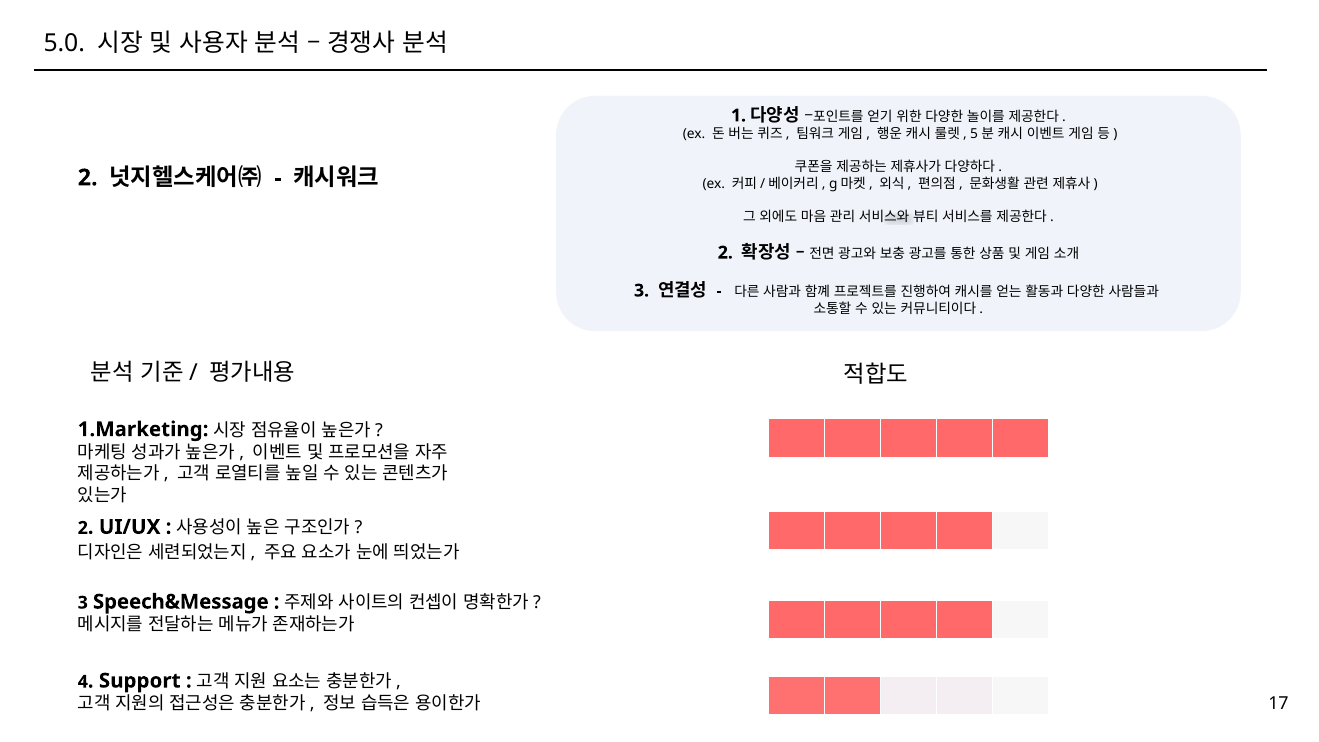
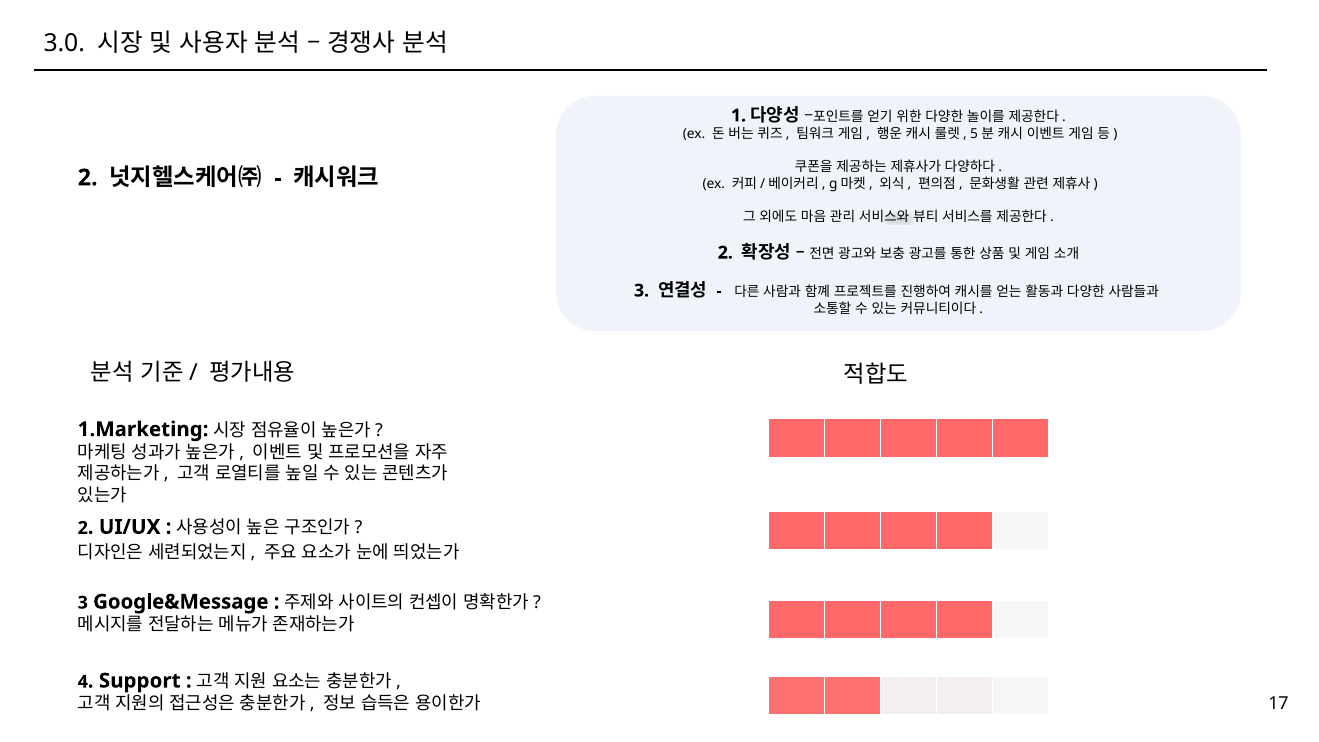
5.0: 5.0 -> 3.0 (64, 43)
Speech&Message: Speech&Message -> Google&Message (181, 602)
